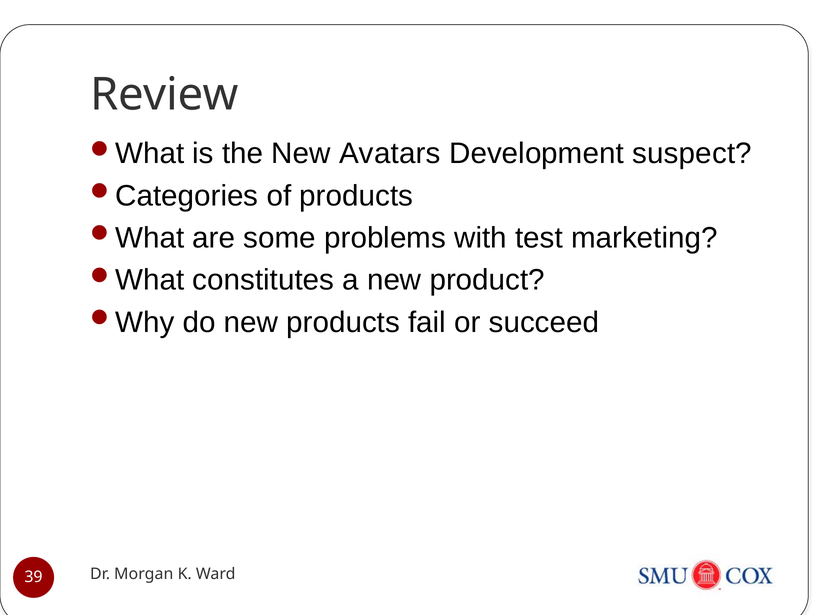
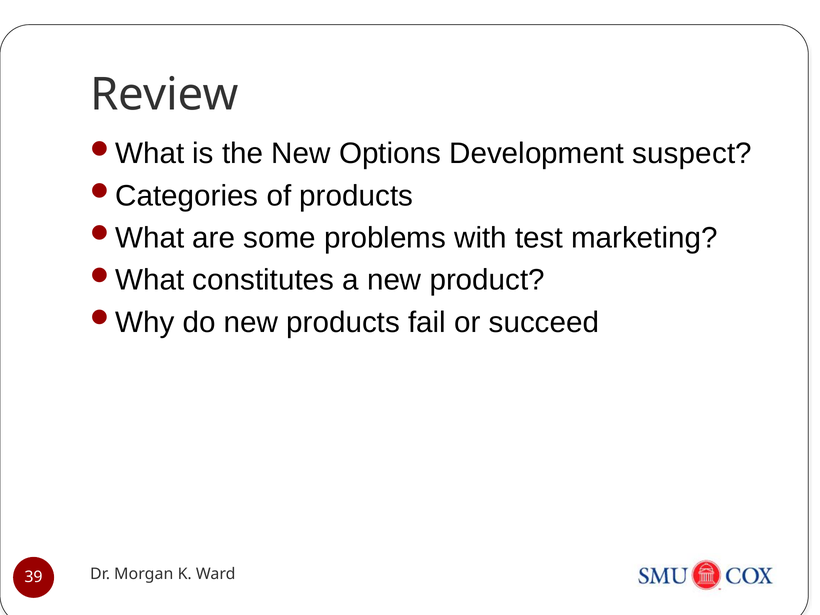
Avatars: Avatars -> Options (390, 154)
